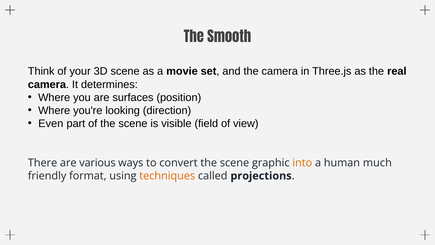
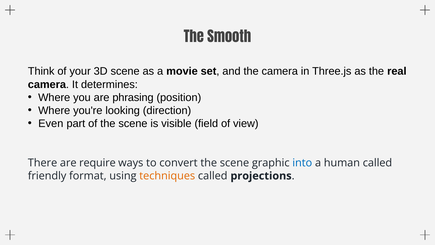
surfaces: surfaces -> phrasing (133, 97)
various: various -> require (97, 163)
into colour: orange -> blue (302, 163)
human much: much -> called (377, 163)
